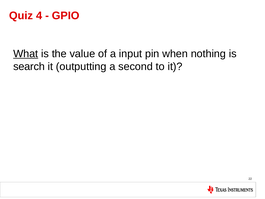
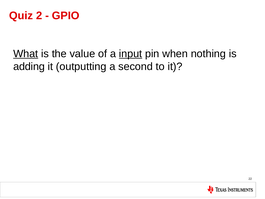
4: 4 -> 2 (39, 16)
input underline: none -> present (131, 54)
search: search -> adding (29, 66)
